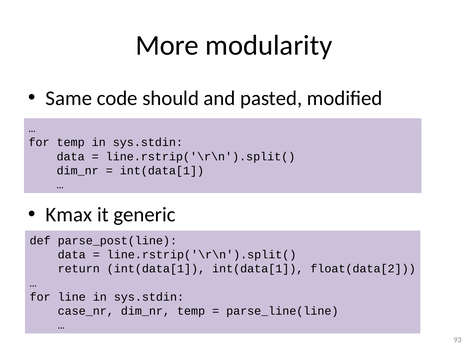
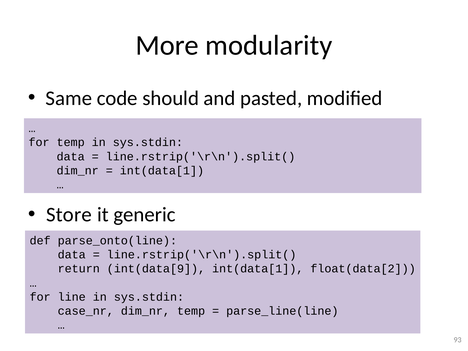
Kmax: Kmax -> Store (69, 215)
parse_post(line: parse_post(line -> parse_onto(line (117, 241)
return int(data[1: int(data[1 -> int(data[9 (156, 269)
